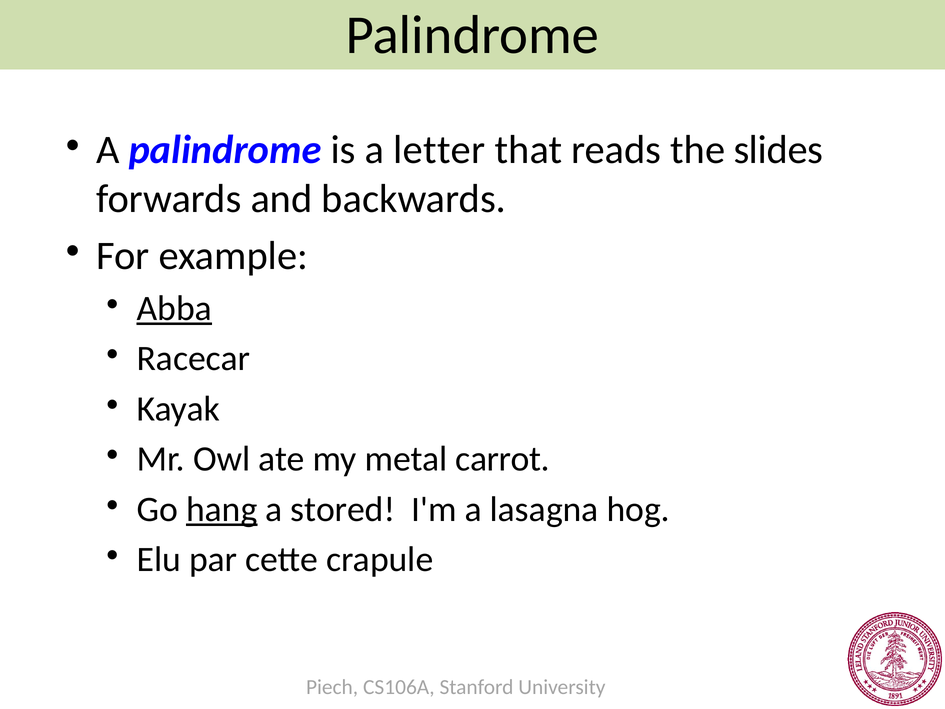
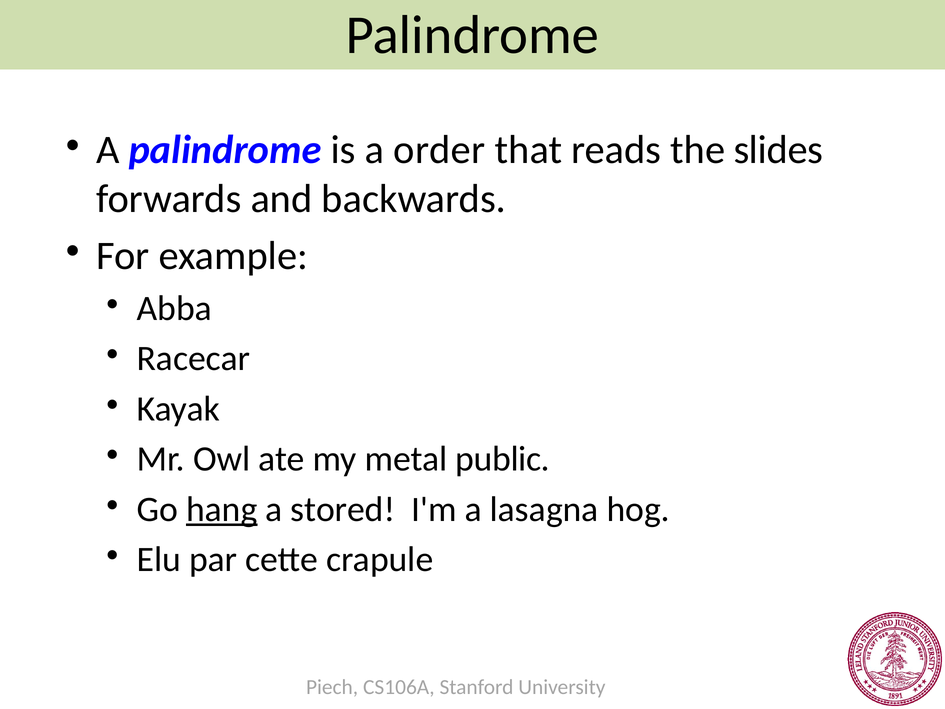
letter: letter -> order (439, 150)
Abba underline: present -> none (174, 308)
carrot: carrot -> public (503, 459)
